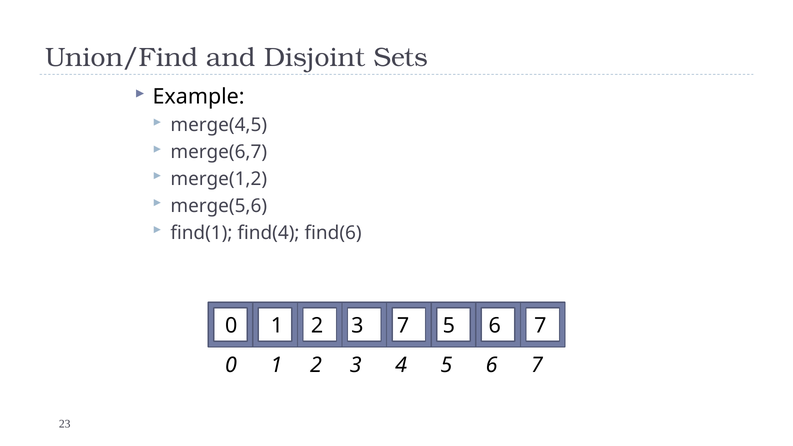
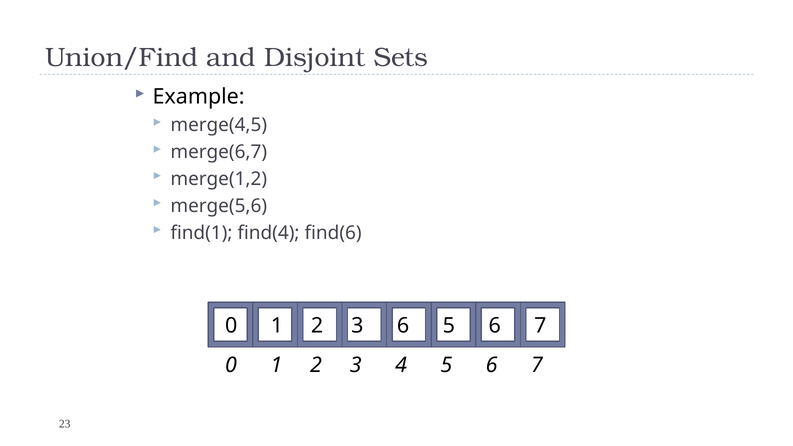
3 7: 7 -> 6 (403, 326)
